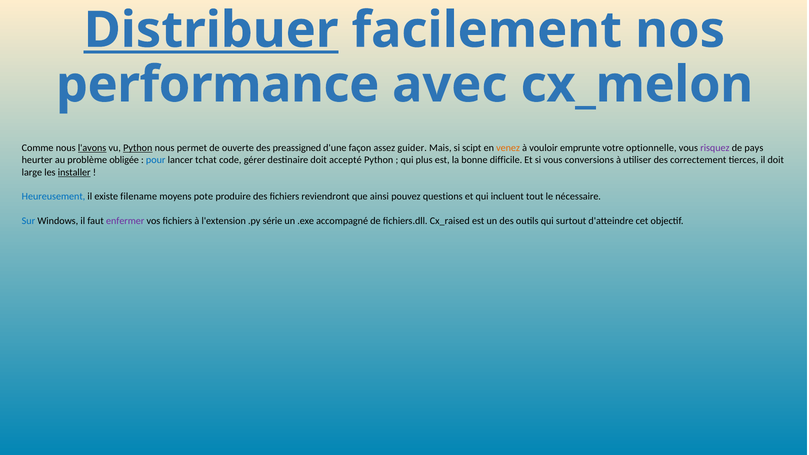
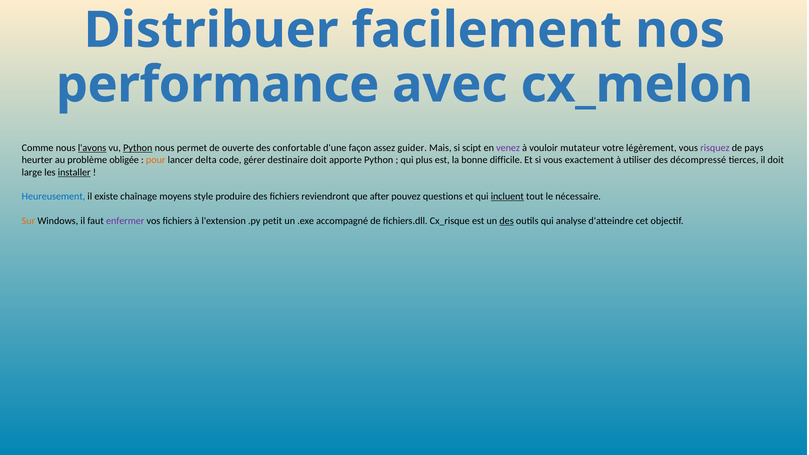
Distribuer underline: present -> none (211, 30)
preassigned: preassigned -> confortable (297, 148)
venez colour: orange -> purple (508, 148)
emprunte: emprunte -> mutateur (580, 148)
optionnelle: optionnelle -> légèrement (651, 148)
pour colour: blue -> orange (156, 160)
tchat: tchat -> delta (206, 160)
accepté: accepté -> apporte (345, 160)
conversions: conversions -> exactement (589, 160)
correctement: correctement -> décompressé (698, 160)
filename: filename -> chaînage (139, 197)
pote: pote -> style (203, 197)
ainsi: ainsi -> after (379, 197)
incluent underline: none -> present (507, 197)
Sur colour: blue -> orange (28, 221)
série: série -> petit (272, 221)
Cx_raised: Cx_raised -> Cx_risque (450, 221)
des underline: none -> present (507, 221)
surtout: surtout -> analyse (571, 221)
